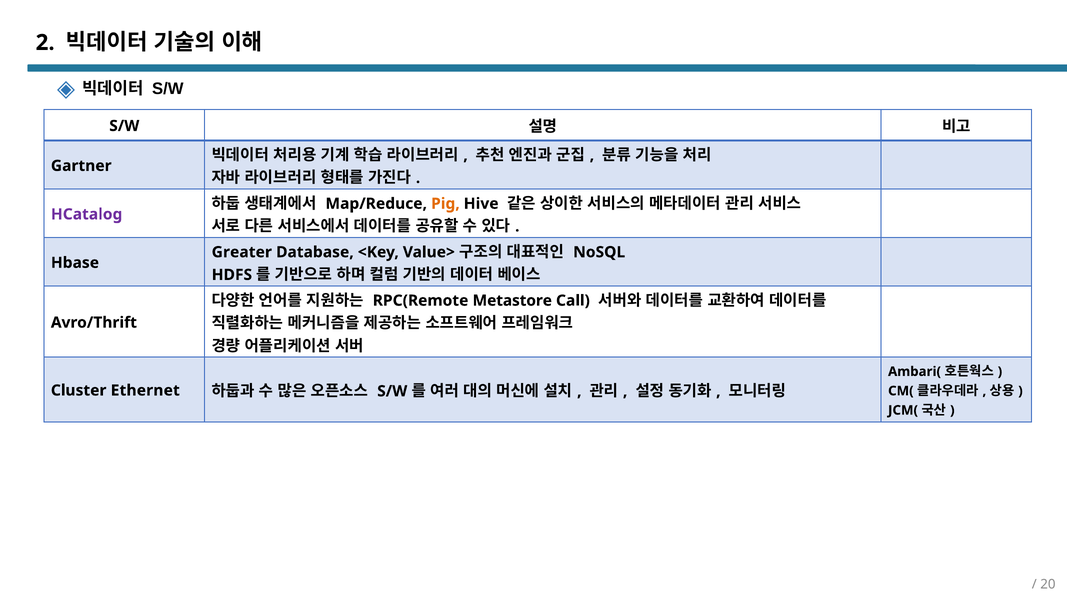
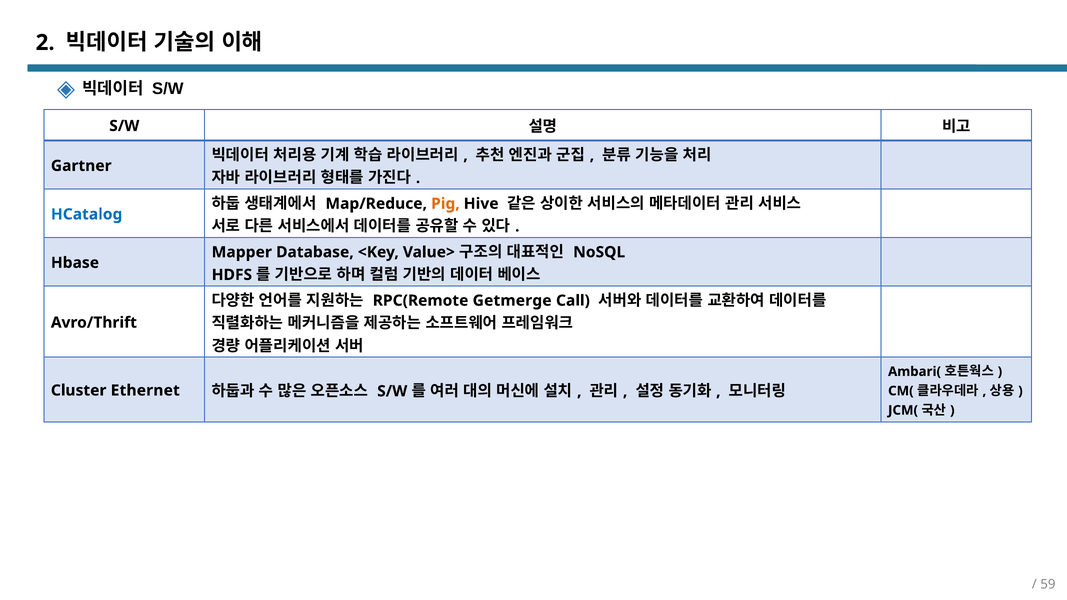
HCatalog colour: purple -> blue (87, 214)
Greater: Greater -> Mapper (242, 252)
Metastore: Metastore -> Getmerge (512, 301)
20: 20 -> 59 (1048, 585)
